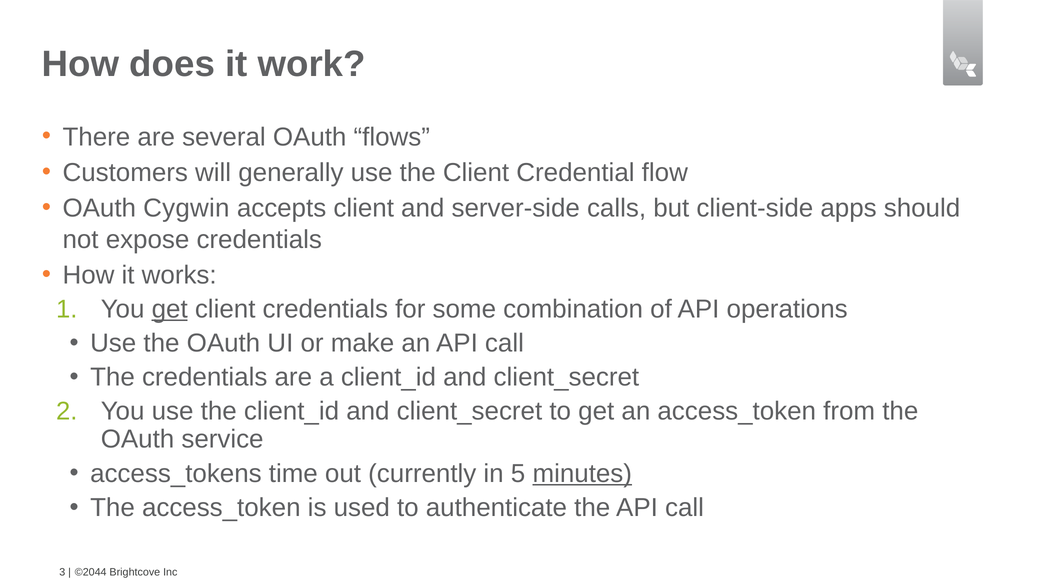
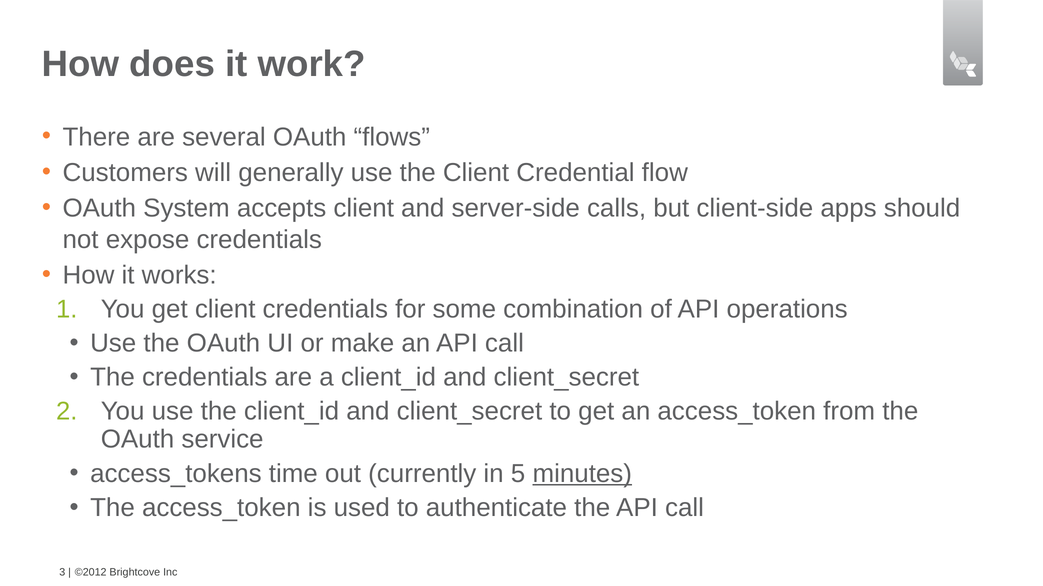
Cygwin: Cygwin -> System (186, 209)
get underline: present -> none (170, 309)
©2044: ©2044 -> ©2012 (91, 573)
